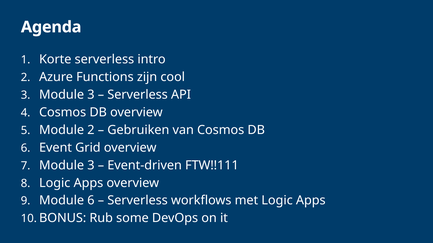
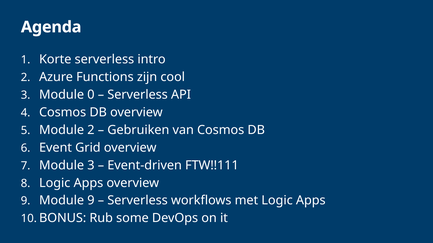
3 Module 3: 3 -> 0 (91, 95)
Module 6: 6 -> 9 (91, 201)
